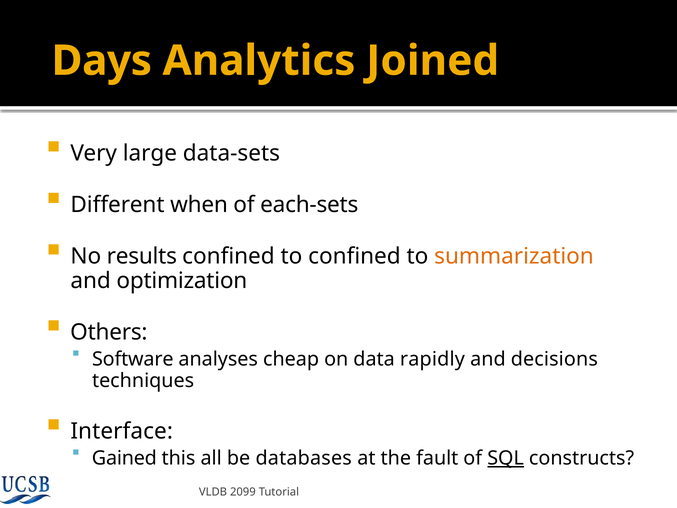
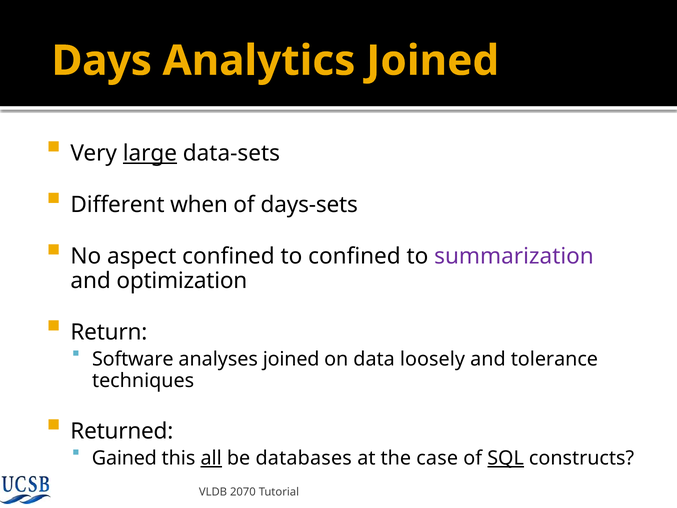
large underline: none -> present (150, 153)
each-sets: each-sets -> days-sets (309, 205)
results: results -> aspect (142, 256)
summarization colour: orange -> purple (514, 256)
Others: Others -> Return (109, 332)
analyses cheap: cheap -> joined (291, 359)
rapidly: rapidly -> loosely (432, 359)
decisions: decisions -> tolerance (554, 359)
Interface: Interface -> Returned (122, 431)
all underline: none -> present (211, 458)
fault: fault -> case (437, 458)
2099: 2099 -> 2070 (243, 492)
